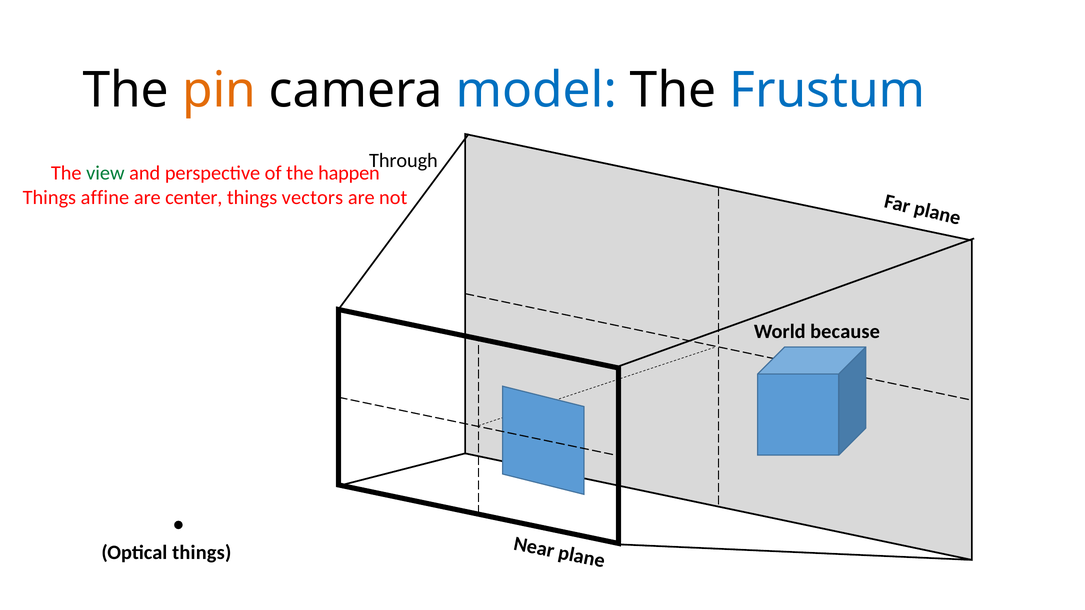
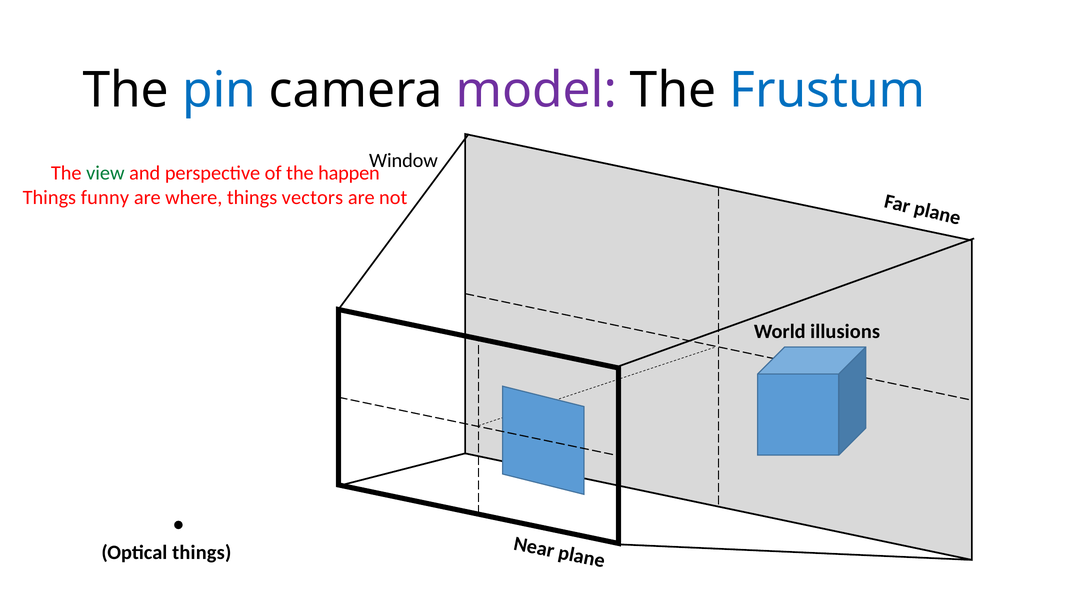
pin colour: orange -> blue (219, 90)
model colour: blue -> purple (536, 90)
Through: Through -> Window (403, 161)
affine: affine -> funny (105, 197)
center: center -> where (194, 197)
because: because -> illusions (845, 332)
